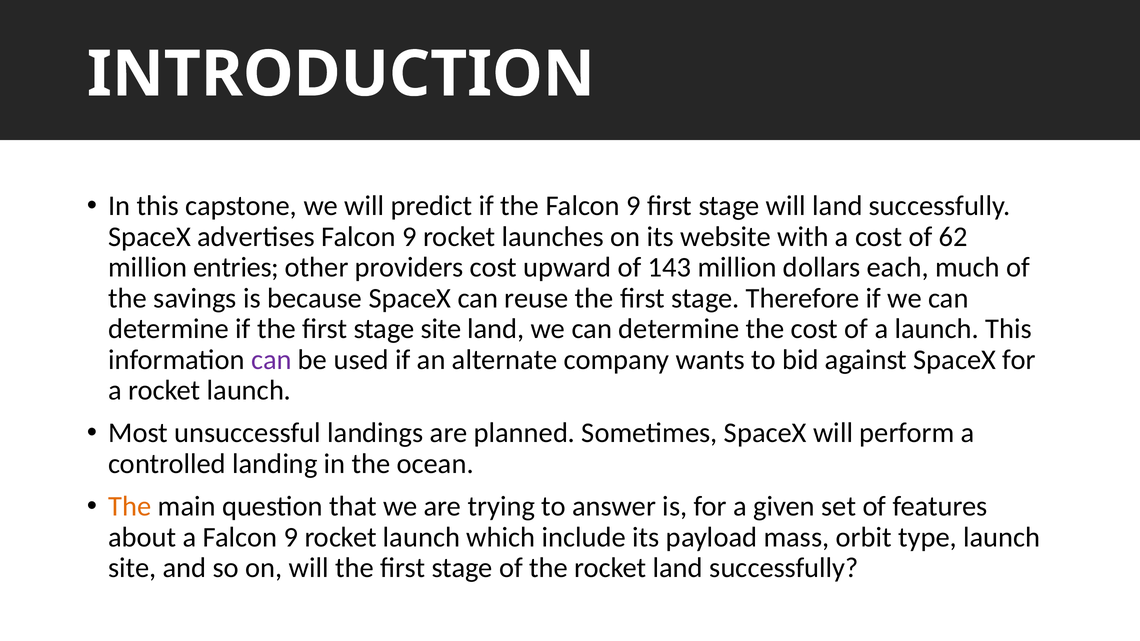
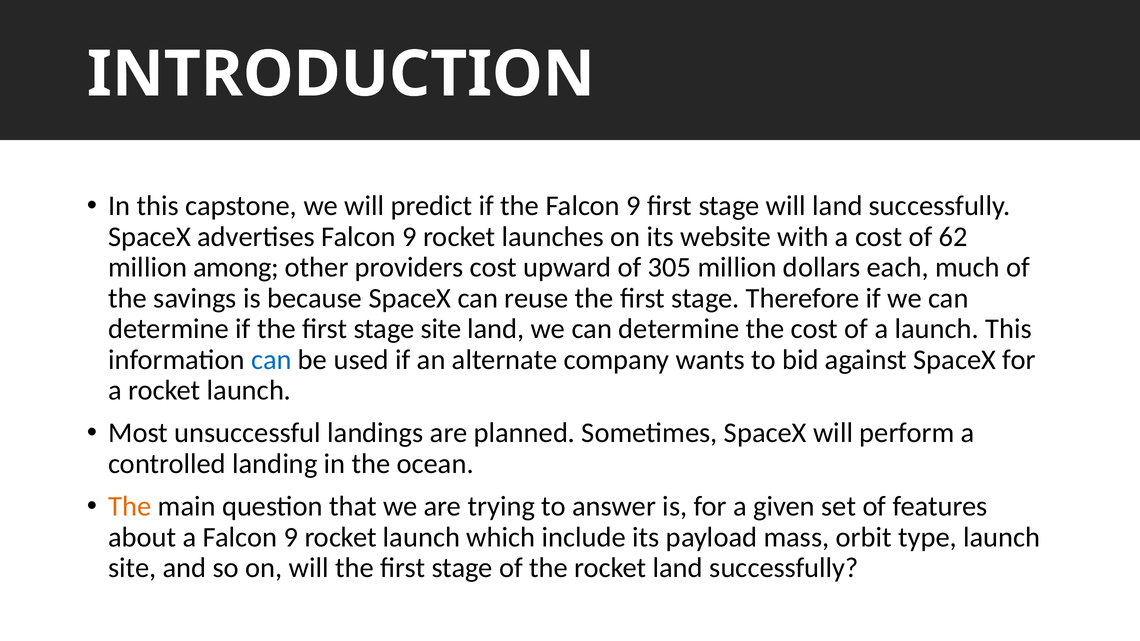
entries: entries -> among (236, 267)
143: 143 -> 305 (670, 267)
can colour: purple -> blue (271, 360)
